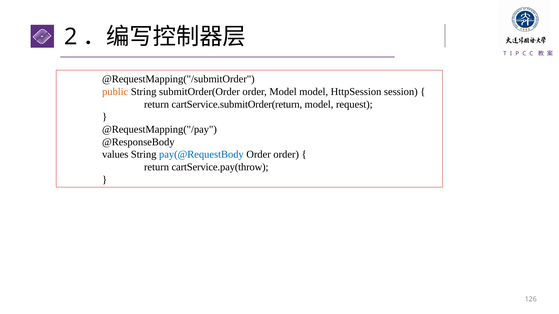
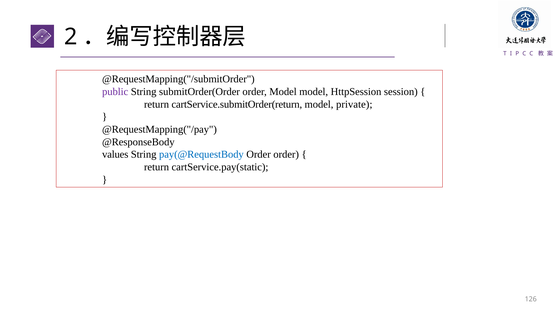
public colour: orange -> purple (115, 92)
request: request -> private (354, 104)
cartService.pay(throw: cartService.pay(throw -> cartService.pay(static (220, 167)
